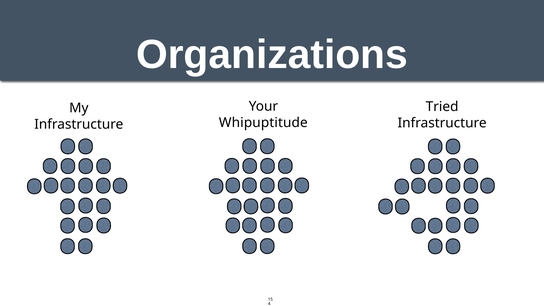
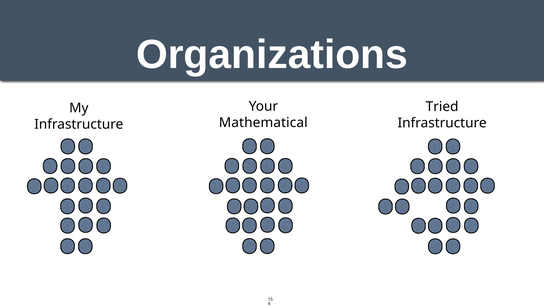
Whipuptitude: Whipuptitude -> Mathematical (263, 123)
